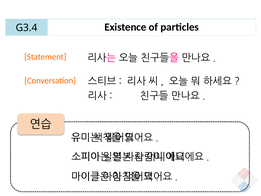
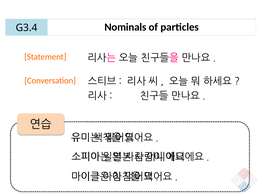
Existence: Existence -> Nominals (125, 27)
